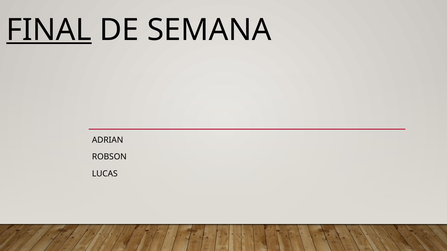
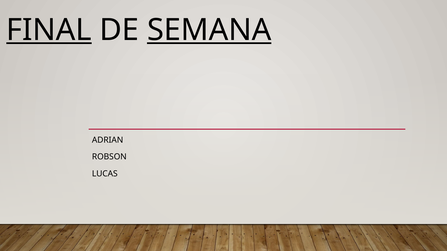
SEMANA underline: none -> present (209, 30)
